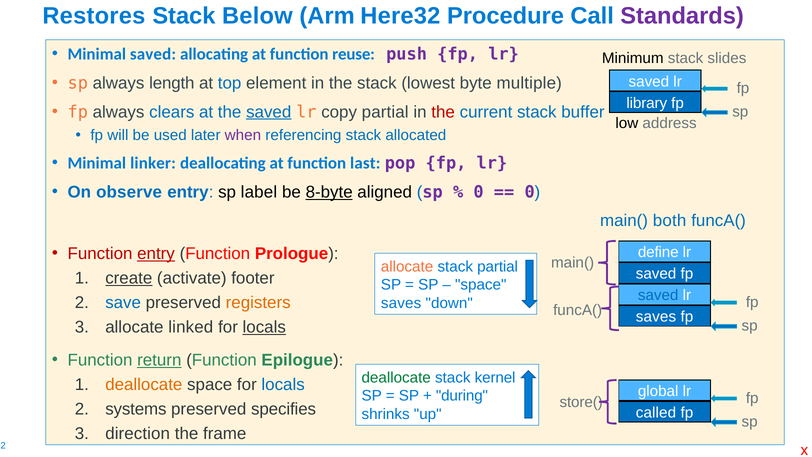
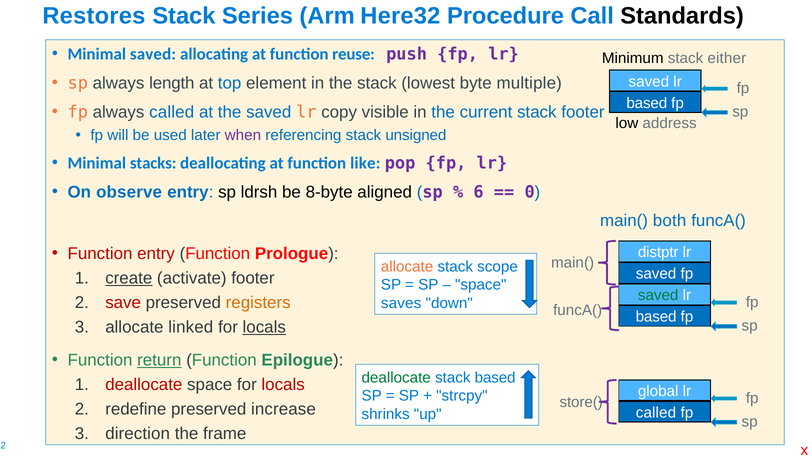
Below: Below -> Series (257, 16)
Standards colour: purple -> black (682, 16)
slides: slides -> either (727, 58)
library: library -> based (647, 103)
always clears: clears -> called (172, 112)
saved underline: present -> none (269, 112)
copy partial: partial -> visible (385, 112)
the colour: red -> blue (443, 112)
stack buffer: buffer -> footer (583, 112)
allocated: allocated -> unsigned (416, 135)
linker: linker -> stacks (153, 163)
last: last -> like (365, 163)
label: label -> ldrsh (259, 192)
8-byte underline: present -> none (329, 192)
0: 0 -> 6 (479, 192)
entry underline: present -> none (156, 254)
define: define -> distptr (658, 252)
stack partial: partial -> scope (498, 266)
saved colour: blue -> green (658, 295)
save colour: blue -> red (123, 303)
saves: saves -> based (656, 317)
stack kernel: kernel -> based (495, 377)
deallocate colour: orange -> red (144, 384)
locals colour: blue -> red (283, 384)
during: during -> strcpy (462, 396)
systems: systems -> redefine (136, 409)
specifies: specifies -> increase (283, 409)
